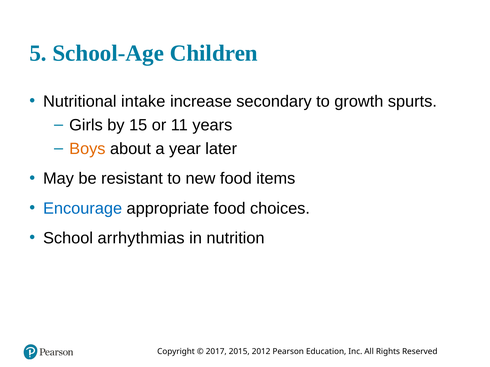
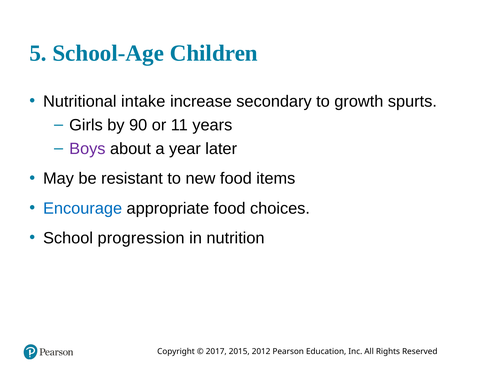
15: 15 -> 90 (138, 125)
Boys colour: orange -> purple (87, 149)
arrhythmias: arrhythmias -> progression (141, 238)
